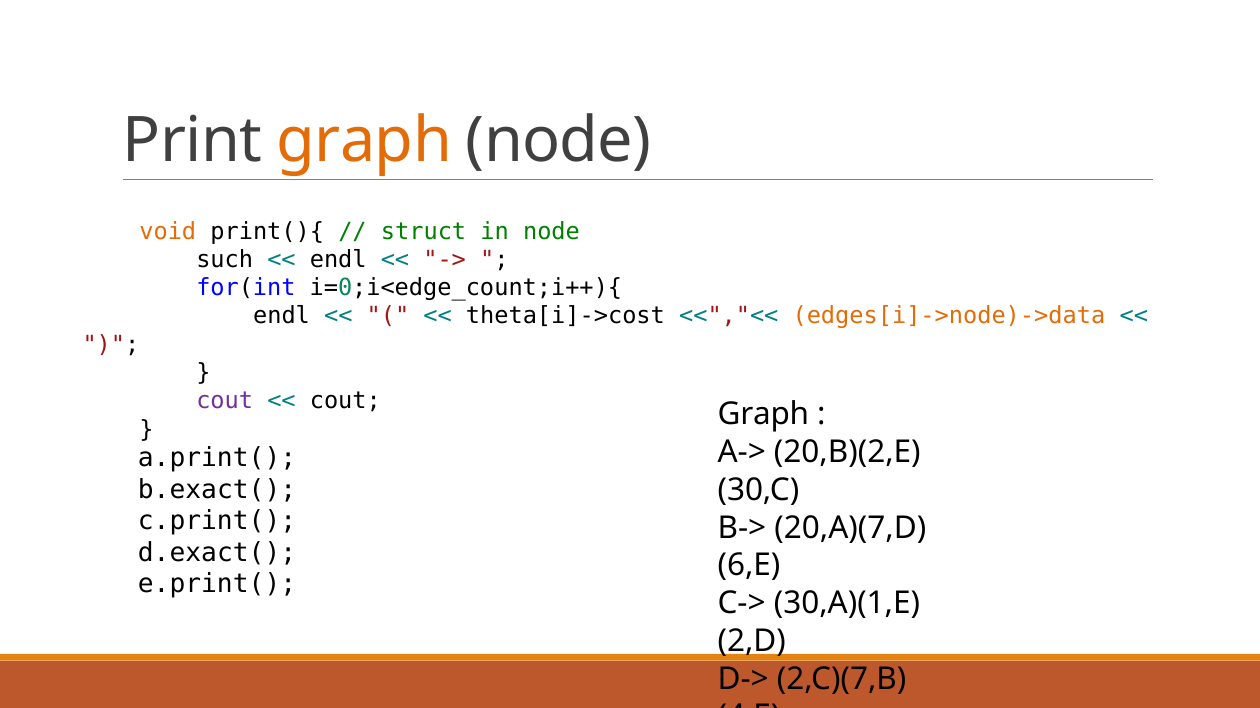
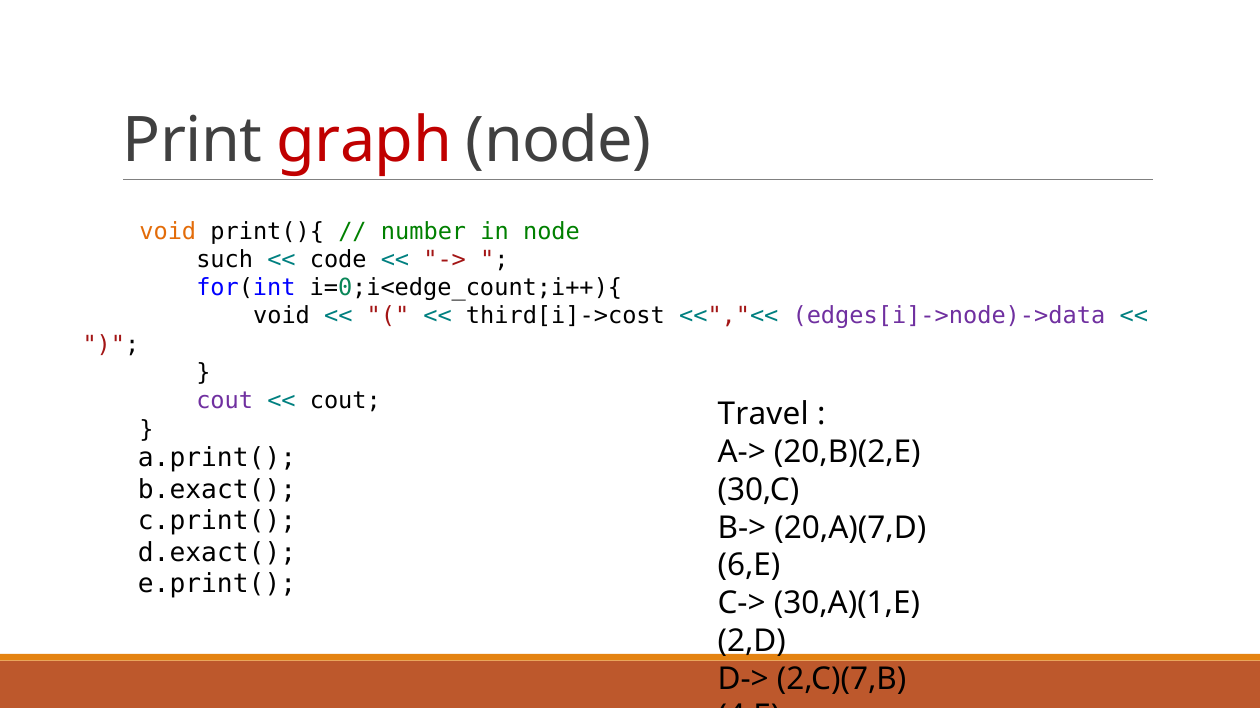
graph colour: orange -> red (364, 141)
struct: struct -> number (424, 231)
endl: endl -> code (338, 260)
endl: endl -> void (282, 317)
theta[i]->cost: theta[i]->cost -> third[i]->cost (565, 317)
edges[i]->node)->data colour: orange -> purple (949, 317)
Graph: Graph -> Travel (763, 415)
